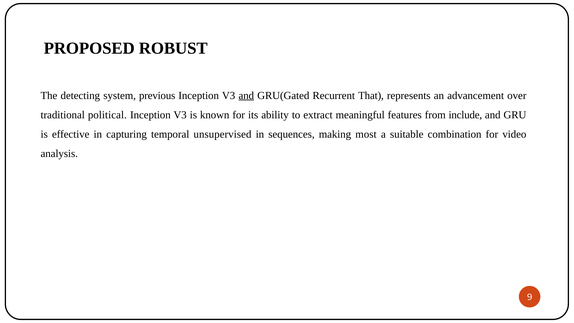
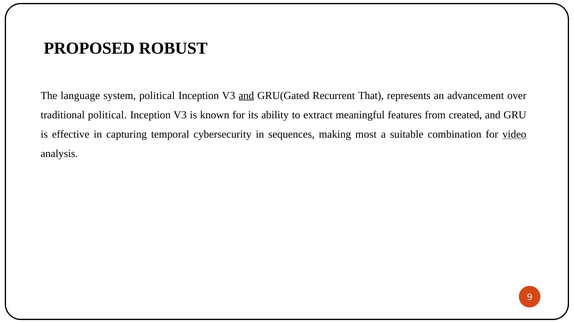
detecting: detecting -> language (80, 95)
system previous: previous -> political (157, 95)
include: include -> created (465, 115)
unsupervised: unsupervised -> cybersecurity (223, 134)
video underline: none -> present (514, 134)
